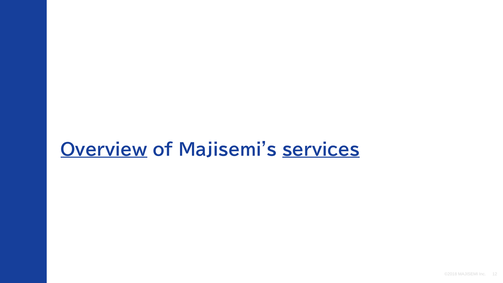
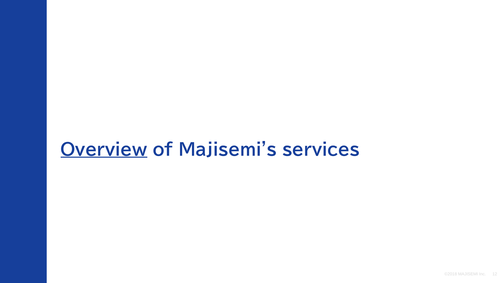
services underline: present -> none (321, 150)
